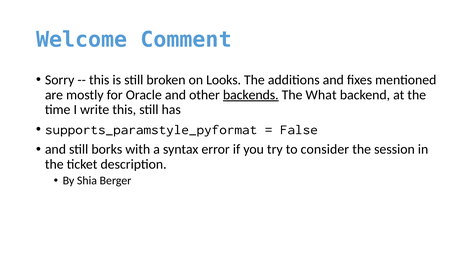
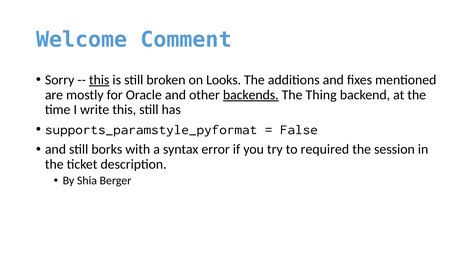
this underline: none -> present (99, 80)
What: What -> Thing (321, 95)
consider: consider -> required (325, 149)
